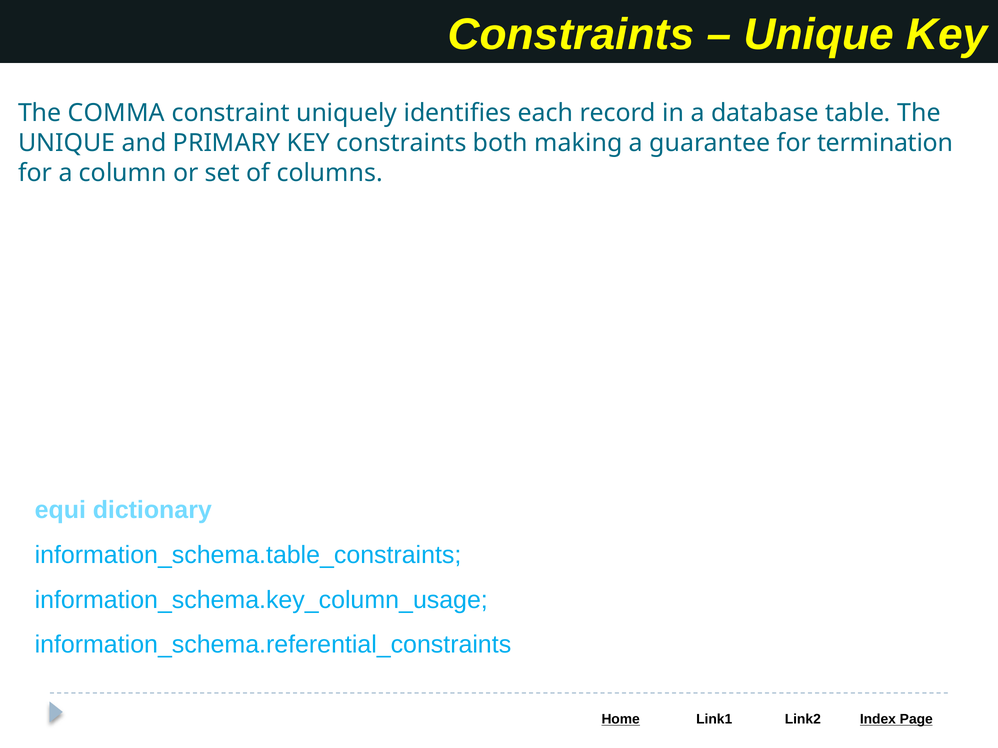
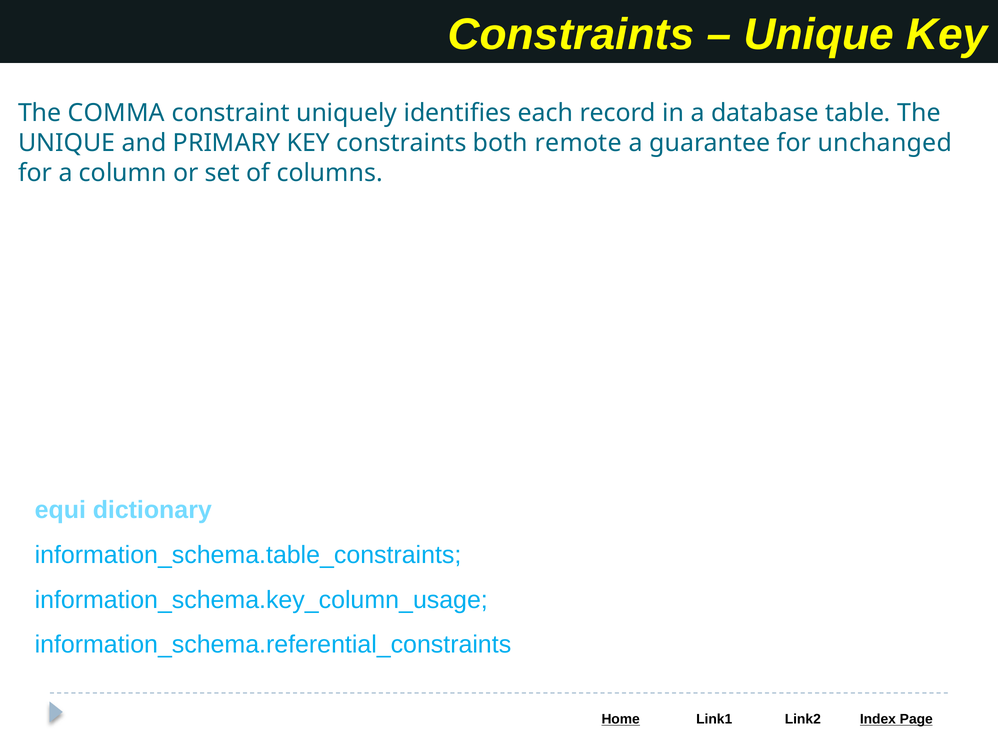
making: making -> remote (578, 143)
termination: termination -> unchanged (885, 143)
